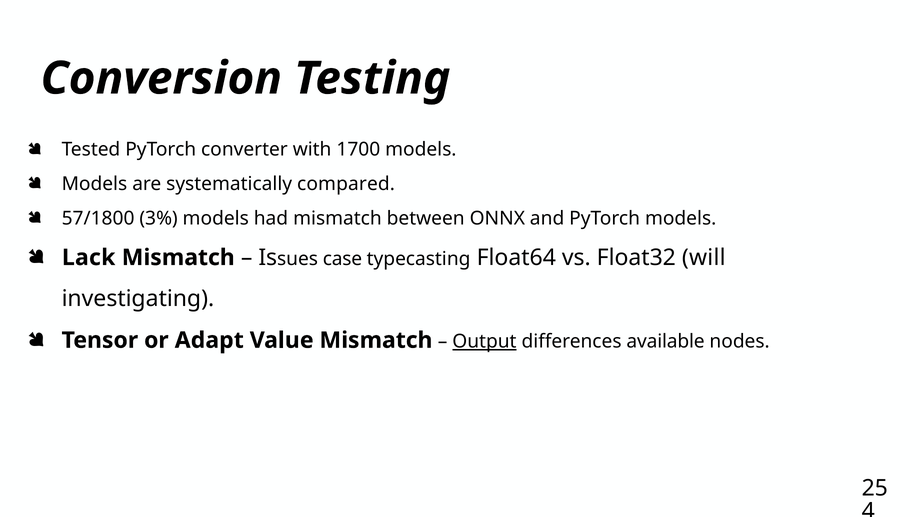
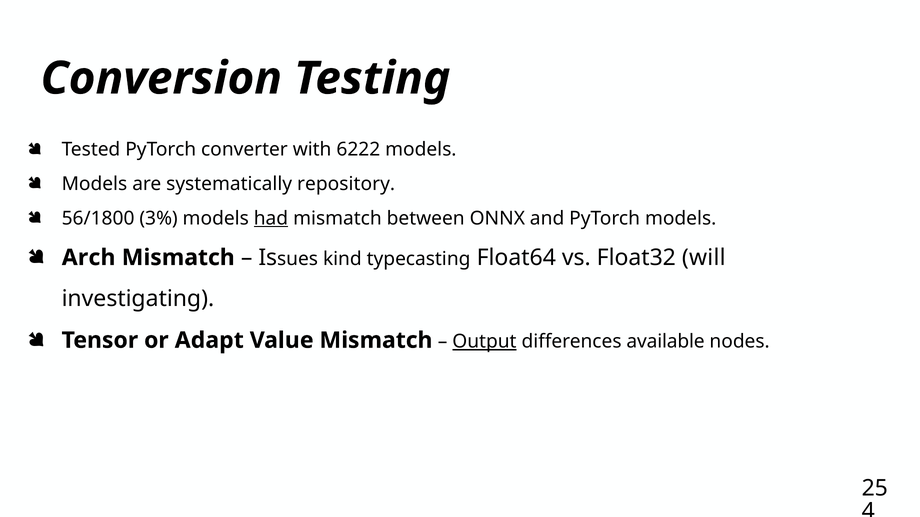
1700: 1700 -> 6222 (358, 149)
compared: compared -> repository (346, 184)
57/1800: 57/1800 -> 56/1800 (98, 218)
had underline: none -> present (271, 218)
Lack: Lack -> Arch (89, 258)
case: case -> kind (342, 259)
